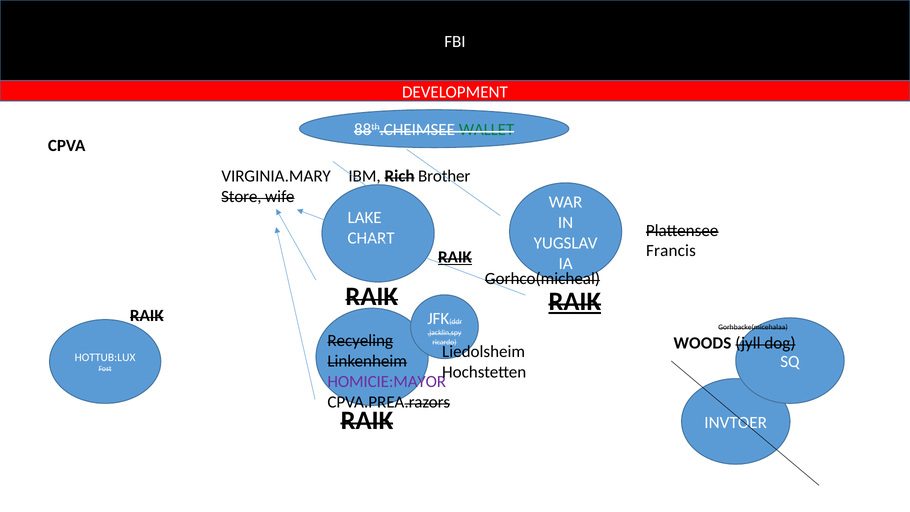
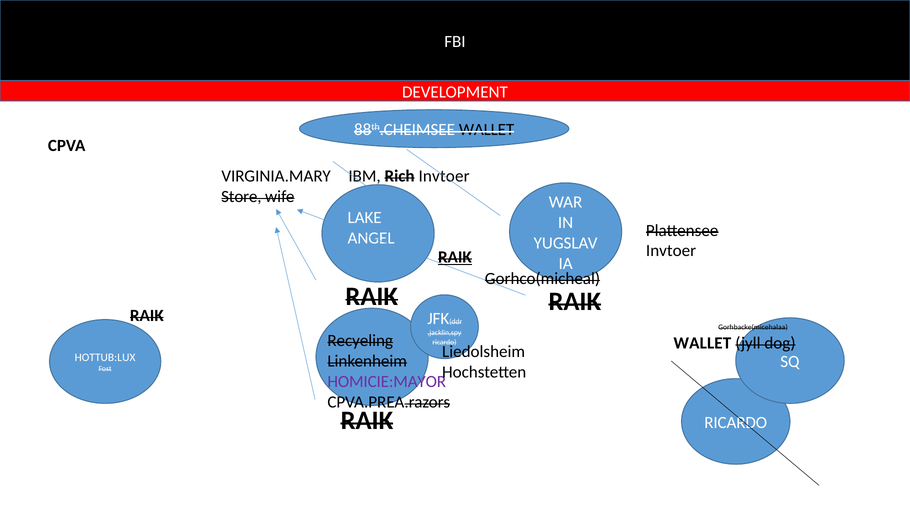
WALLET colour: green -> black (487, 130)
Rich Brother: Brother -> Invtoer (444, 176)
CHART: CHART -> ANGEL (371, 238)
Francis: Francis -> Invtoer (671, 251)
RAIK underline: present -> none (575, 302)
ricardo WOODS: WOODS -> WALLET (702, 343)
INVTOER: INVTOER -> RICARDO (736, 422)
